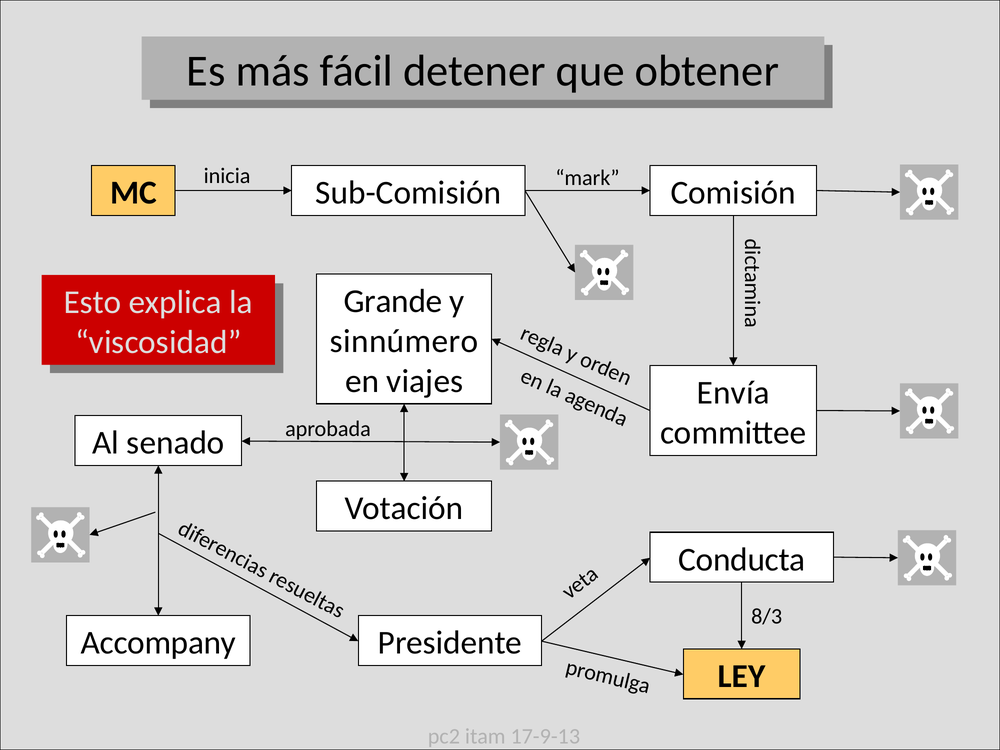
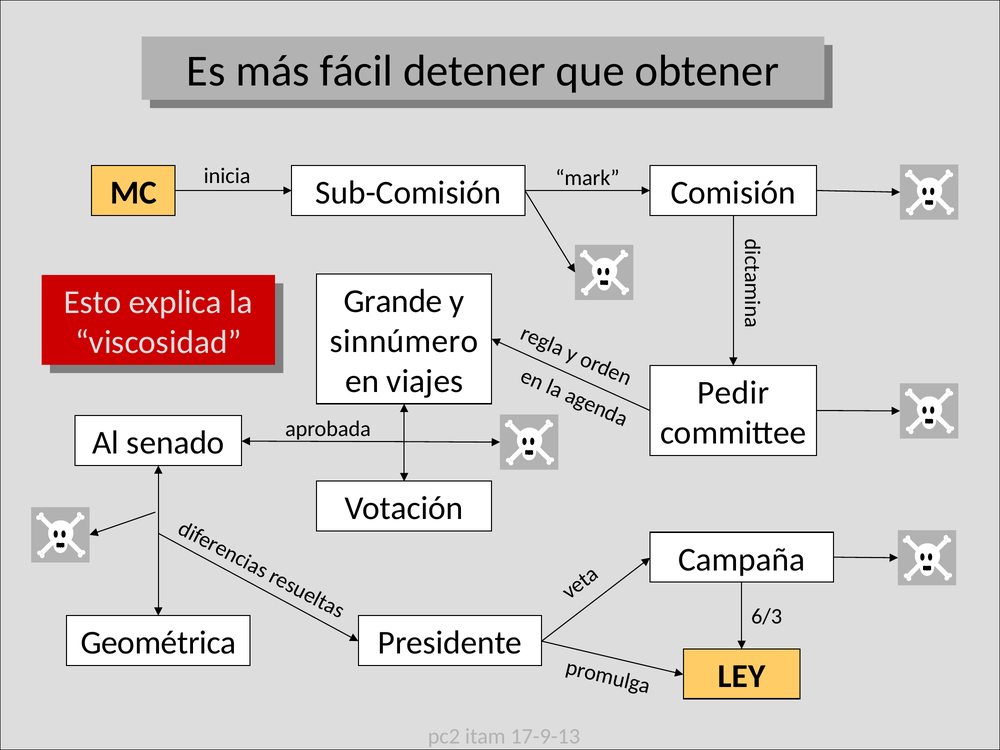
Envía: Envía -> Pedir (733, 393)
Conducta: Conducta -> Campaña (742, 560)
8/3: 8/3 -> 6/3 (767, 616)
Accompany: Accompany -> Geométrica (158, 643)
